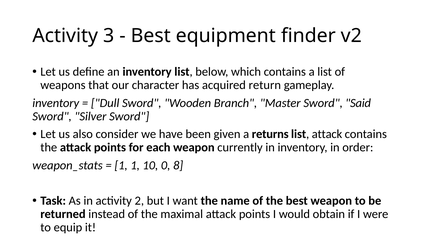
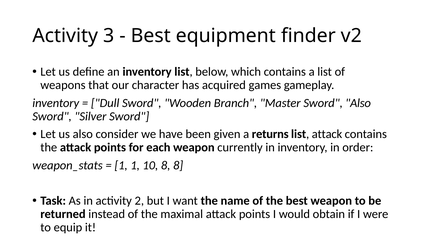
return: return -> games (265, 85)
Sword Said: Said -> Also (358, 103)
10 0: 0 -> 8 (166, 165)
